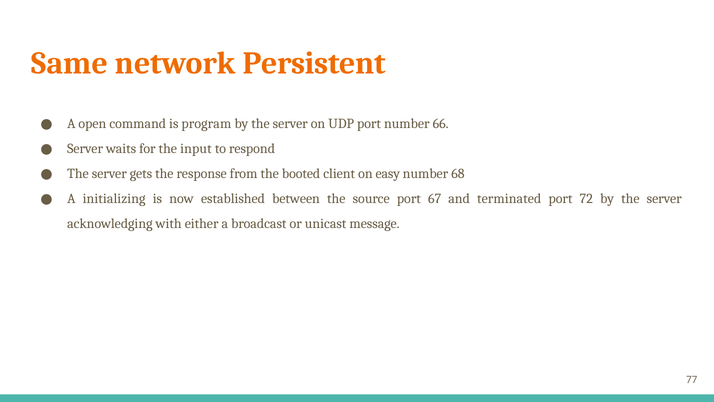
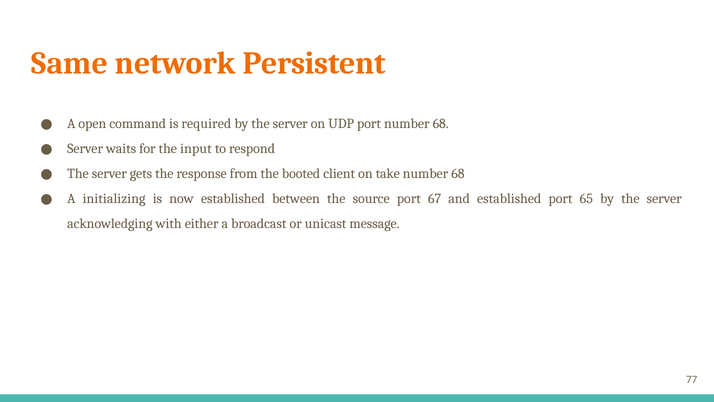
program: program -> required (206, 124)
port number 66: 66 -> 68 (441, 124)
easy: easy -> take (388, 174)
and terminated: terminated -> established (509, 199)
72: 72 -> 65 (586, 199)
